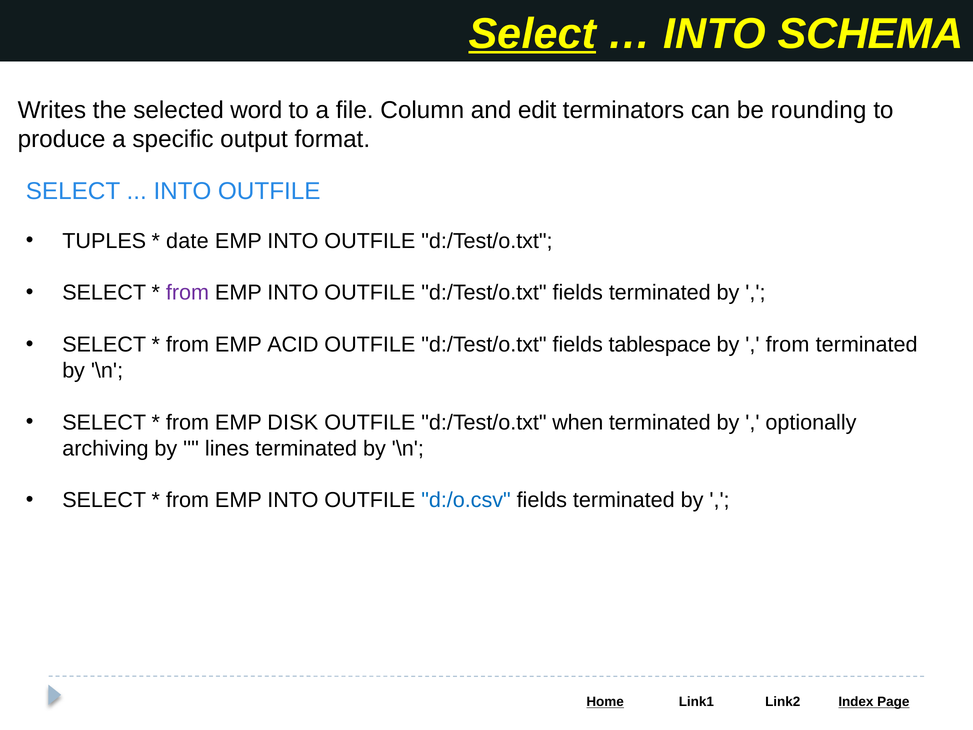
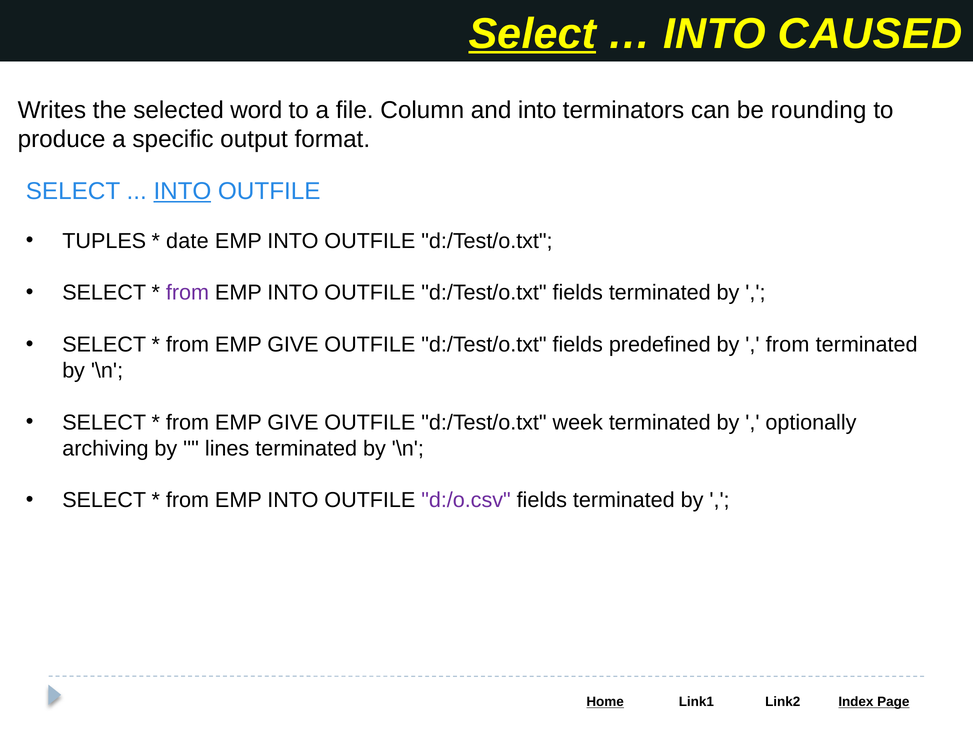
SCHEMA: SCHEMA -> CAUSED (870, 34)
and edit: edit -> into (537, 110)
INTO underline: none -> present (182, 191)
ACID: ACID -> GIVE (293, 345)
tablespace: tablespace -> predefined (660, 345)
DISK: DISK -> GIVE (293, 422)
when: when -> week (578, 422)
d:/o.csv colour: blue -> purple (466, 500)
